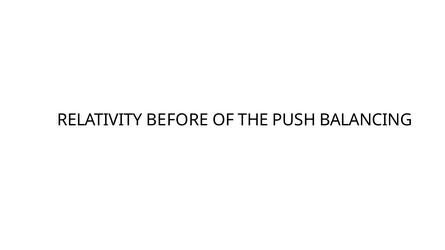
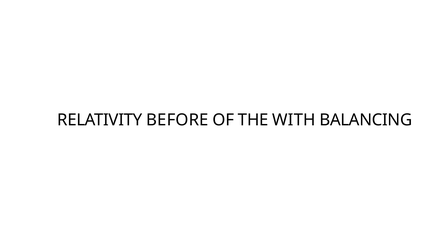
PUSH: PUSH -> WITH (294, 120)
